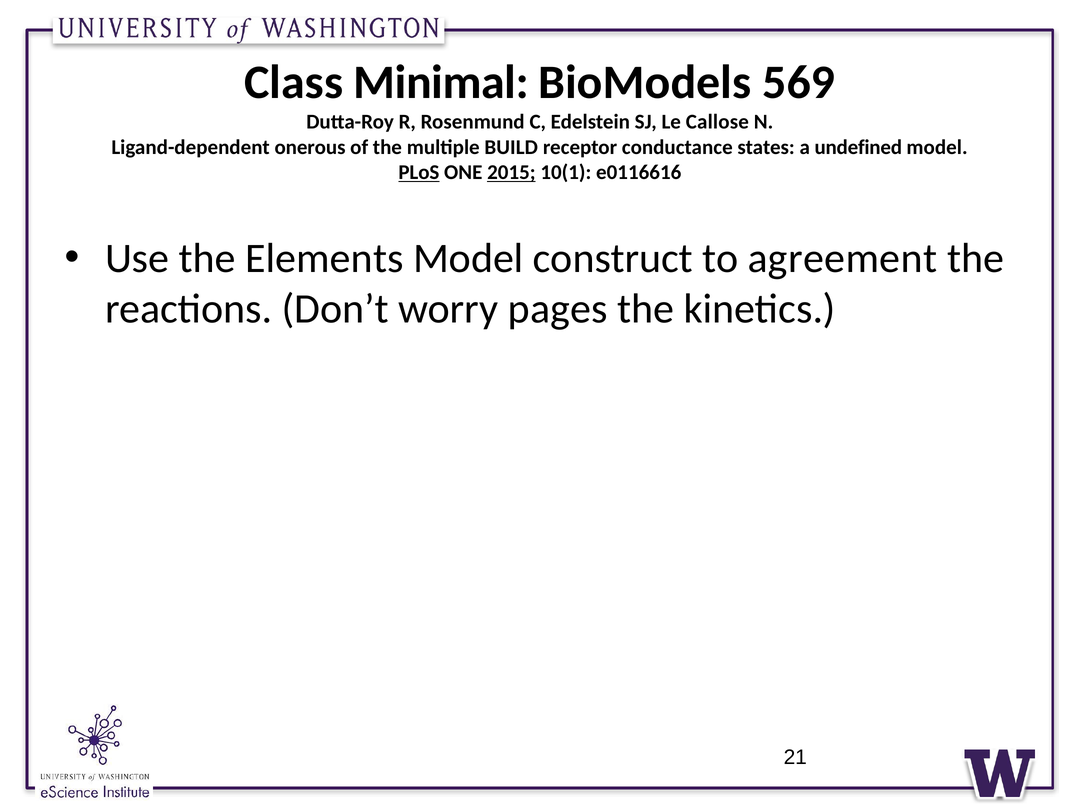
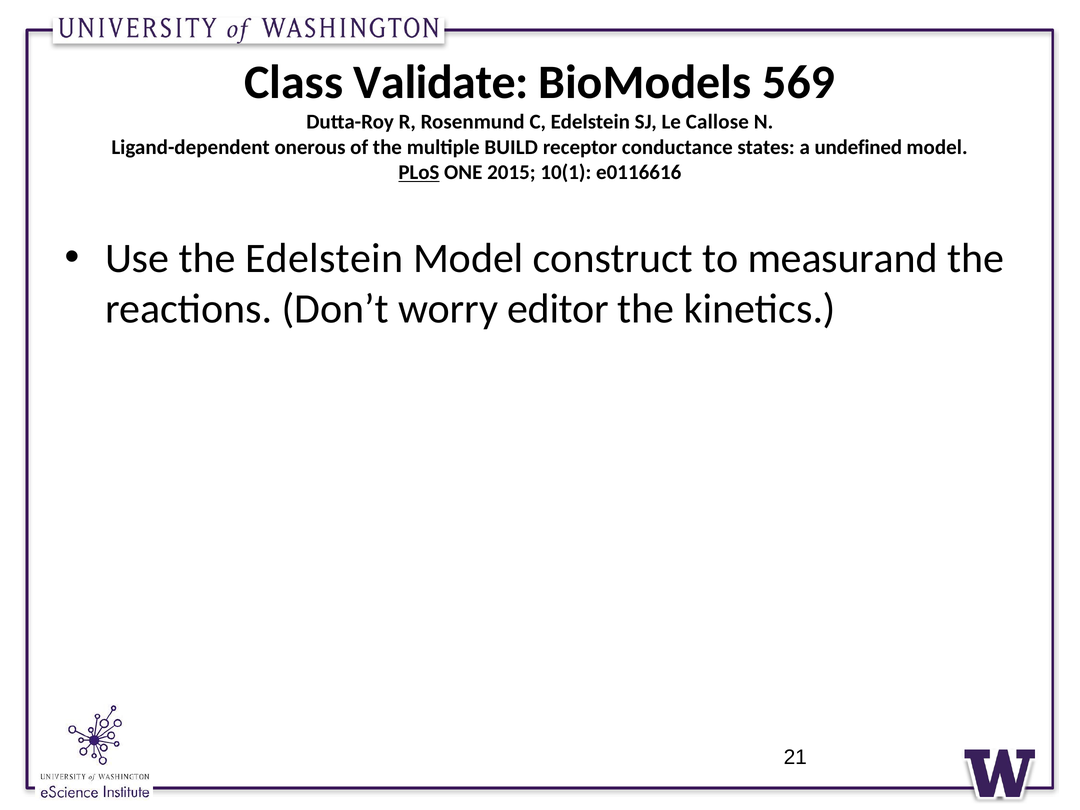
Minimal: Minimal -> Validate (441, 82)
2015 underline: present -> none (511, 172)
the Elements: Elements -> Edelstein (324, 258)
agreement: agreement -> measurand (843, 258)
pages: pages -> editor (558, 309)
